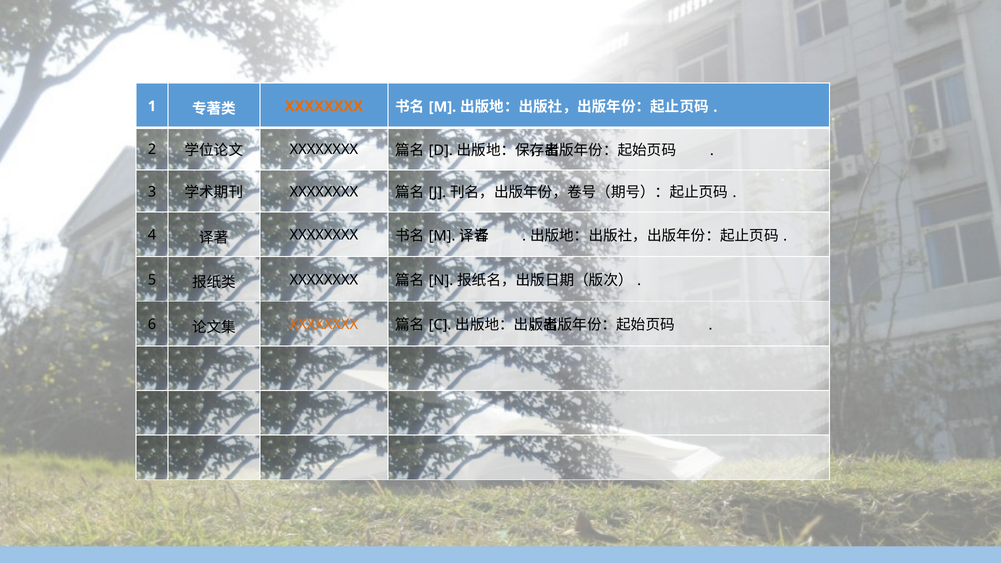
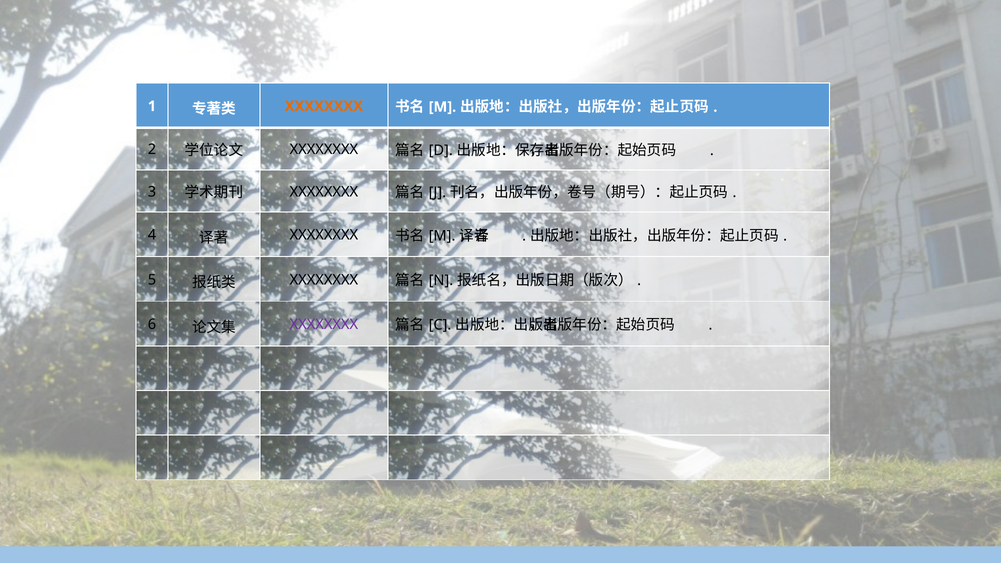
XXXXXXXX colour: orange -> purple (324, 324)
